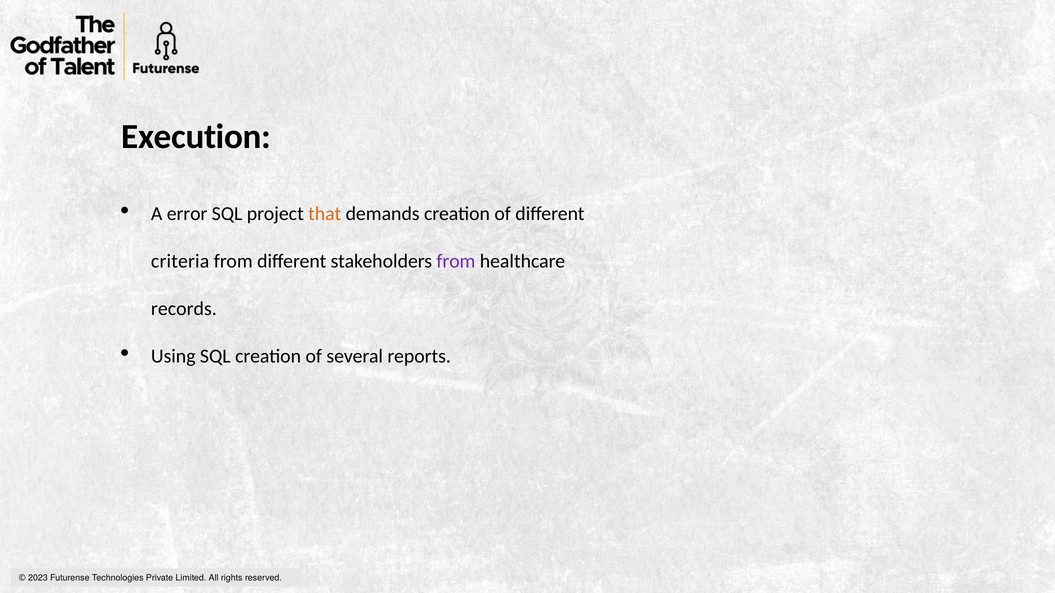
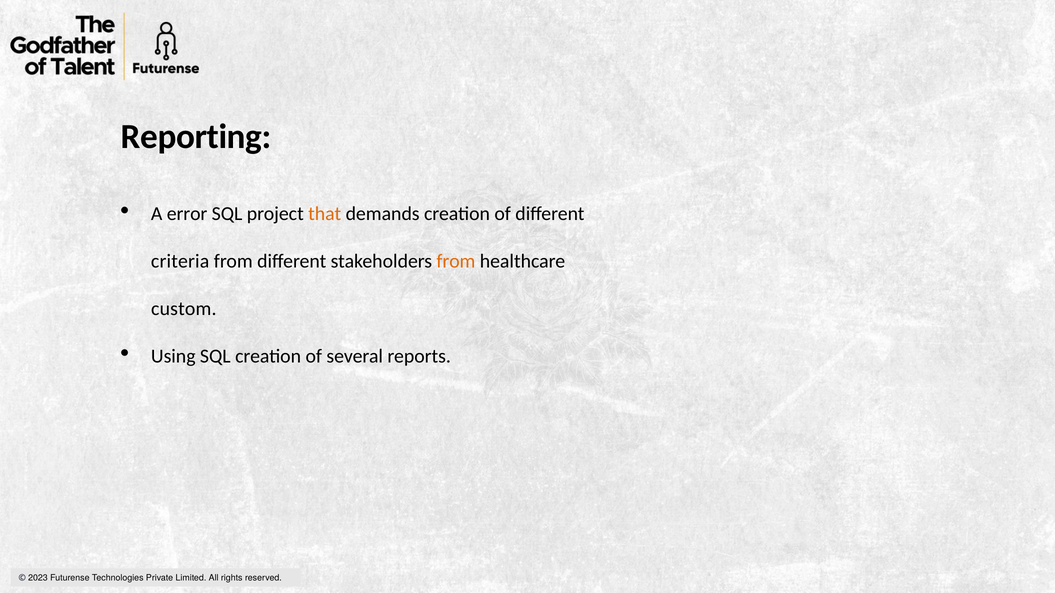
Execution: Execution -> Reporting (196, 137)
from colour: purple -> orange (456, 262)
records: records -> custom (184, 309)
